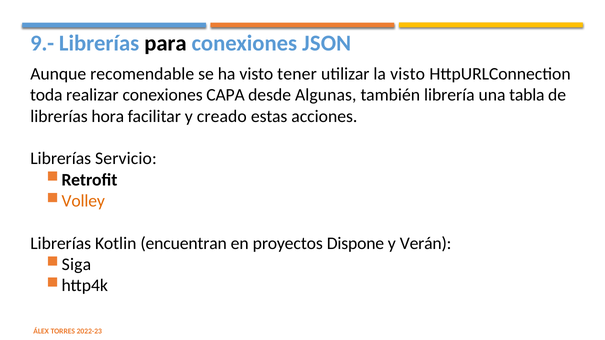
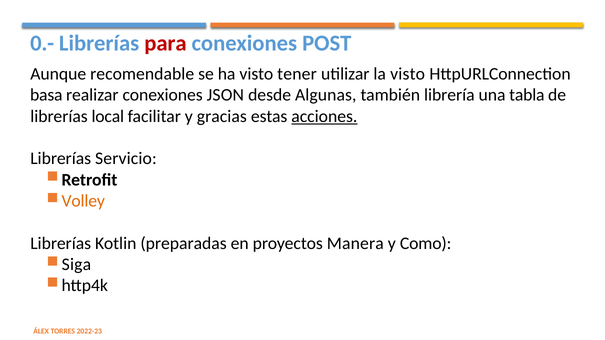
9.-: 9.- -> 0.- (42, 44)
para colour: black -> red (165, 44)
JSON: JSON -> POST (327, 44)
toda: toda -> basa (46, 95)
CAPA: CAPA -> JSON (225, 95)
hora: hora -> local (108, 116)
creado: creado -> gracias (222, 116)
acciones underline: none -> present (324, 116)
encuentran: encuentran -> preparadas (184, 244)
Dispone: Dispone -> Manera (355, 244)
Verán: Verán -> Como (426, 244)
